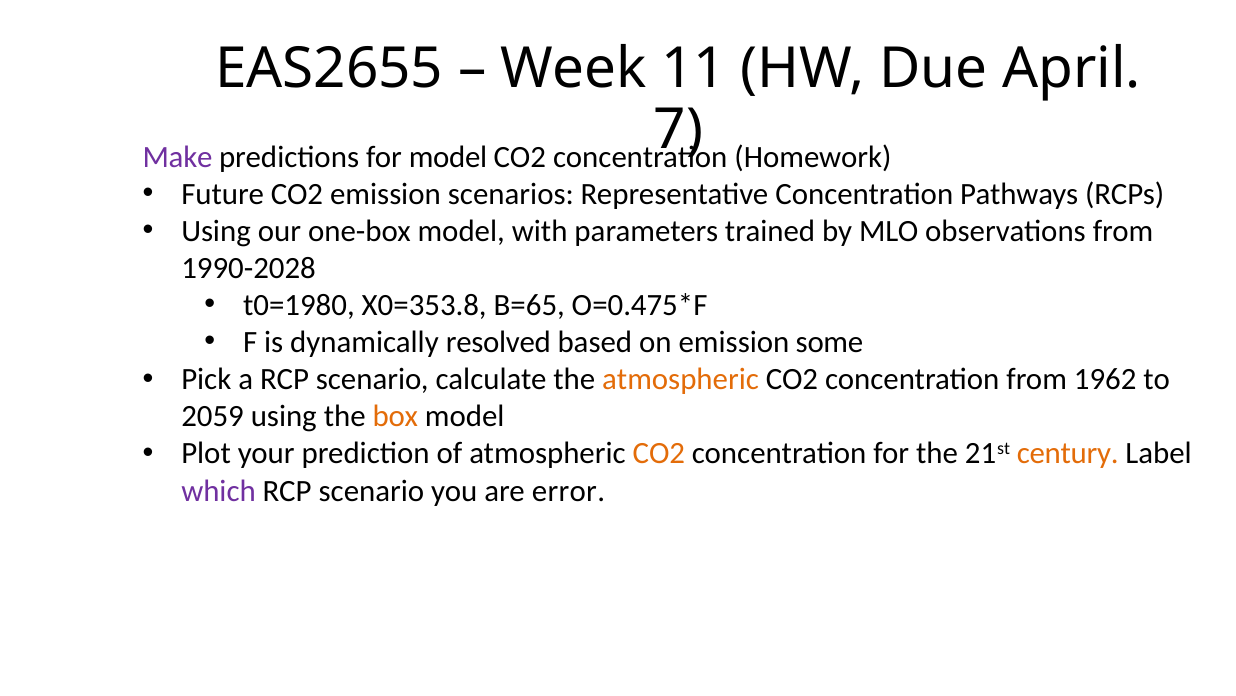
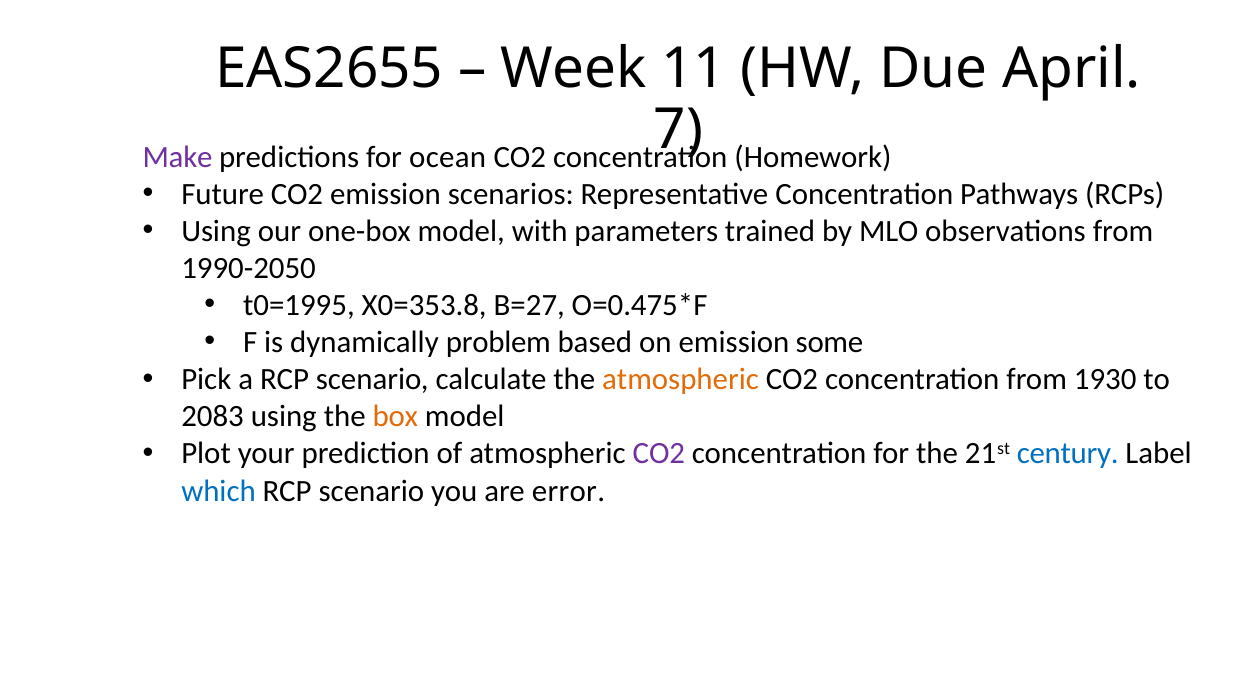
for model: model -> ocean (448, 157)
1990-2028: 1990-2028 -> 1990-2050 (249, 268)
t0=1980: t0=1980 -> t0=1995 (299, 305)
B=65: B=65 -> B=27 (529, 305)
resolved: resolved -> problem (498, 342)
1962: 1962 -> 1930 (1105, 379)
2059: 2059 -> 2083 (213, 416)
CO2 colour: orange -> purple (659, 453)
century colour: orange -> blue (1068, 453)
which colour: purple -> blue (219, 490)
